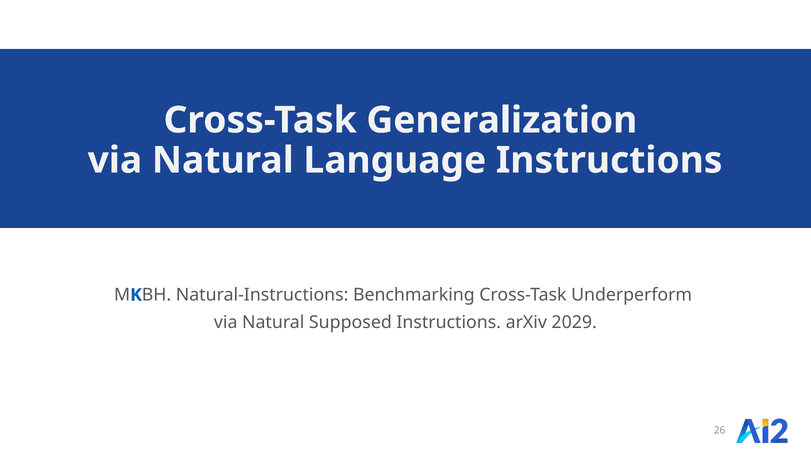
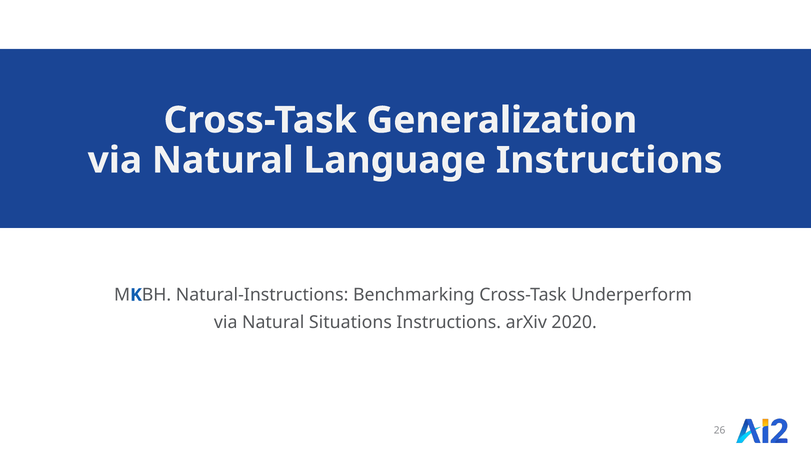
Supposed: Supposed -> Situations (350, 323)
2029: 2029 -> 2020 (574, 323)
